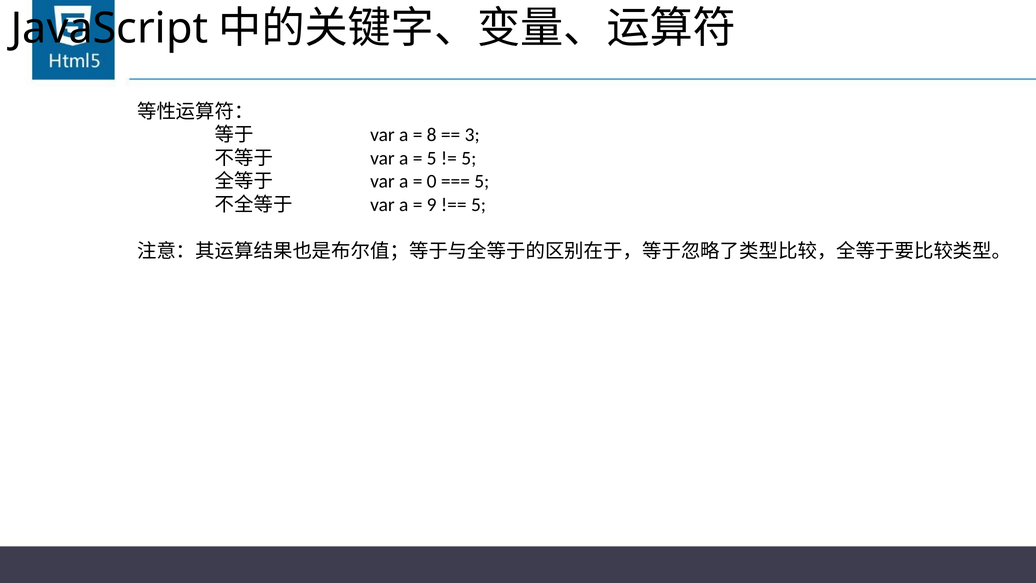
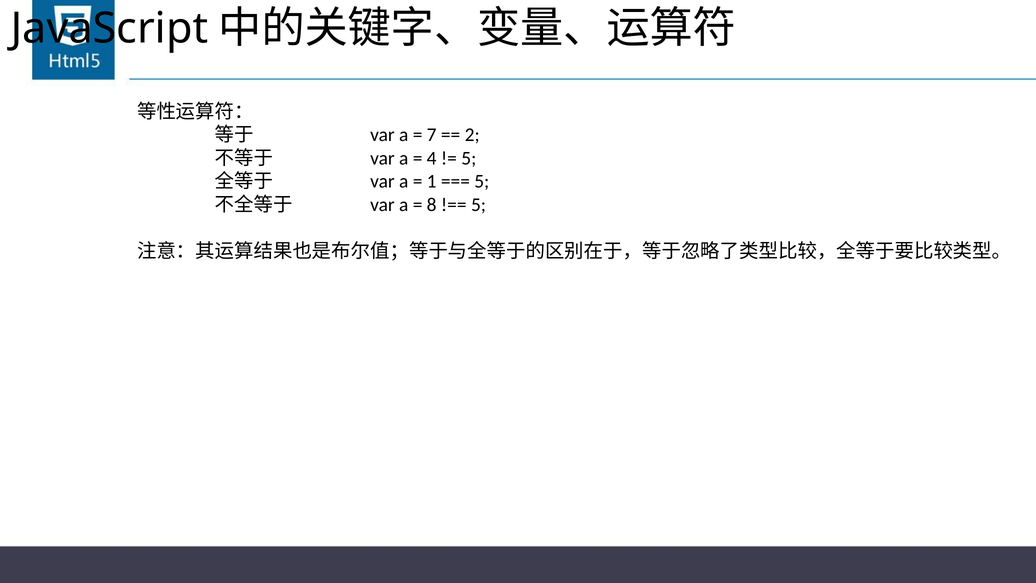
8: 8 -> 7 (432, 135)
3: 3 -> 2 (472, 135)
5: 5 -> 4 (432, 158)
0: 0 -> 1 (432, 182)
9: 9 -> 8 (432, 205)
